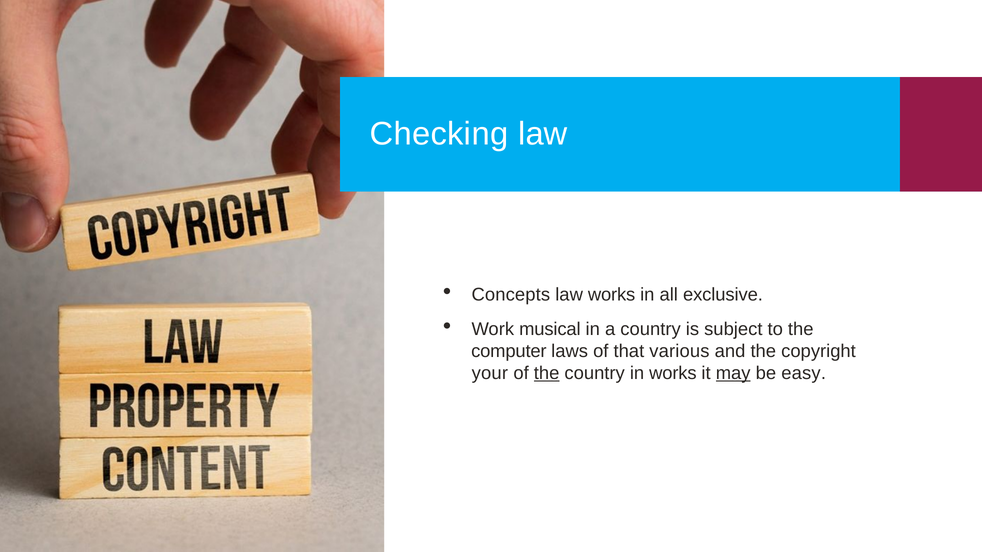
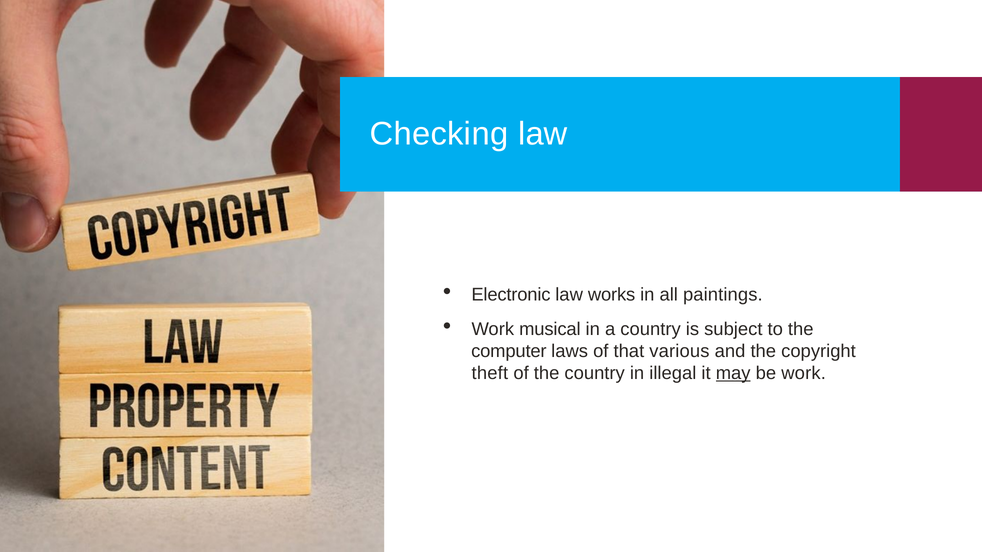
Concepts: Concepts -> Electronic (511, 295)
exclusive: exclusive -> paintings (723, 295)
your: your -> theft (490, 373)
the underline: present -> none (547, 373)
in works: works -> illegal (673, 373)
be easy: easy -> work (804, 373)
